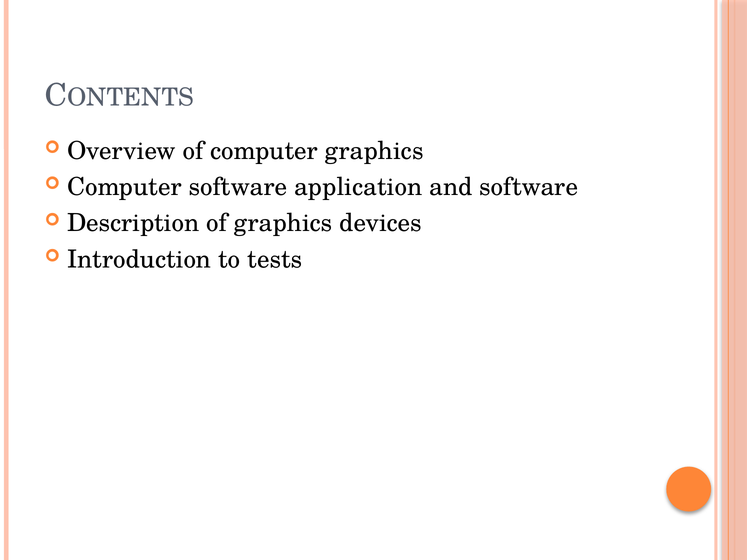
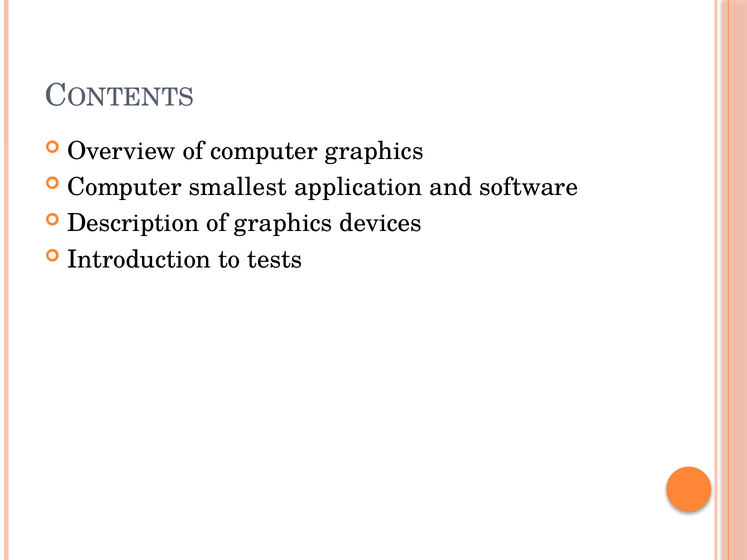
Computer software: software -> smallest (238, 187)
